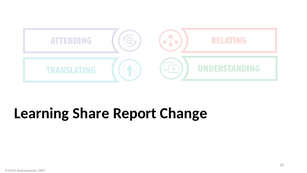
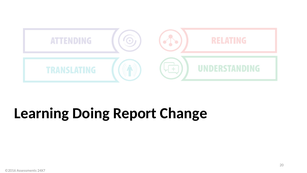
Share: Share -> Doing (91, 113)
